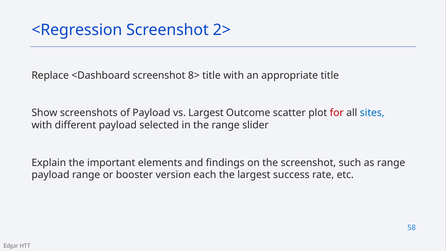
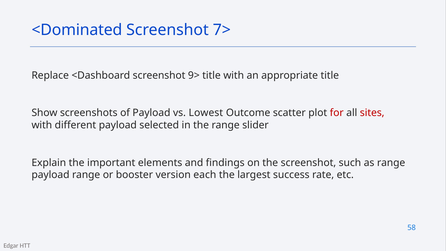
<Regression: <Regression -> <Dominated (77, 30)
2>: 2> -> 7> (222, 30)
8>: 8> -> 9> (194, 75)
vs Largest: Largest -> Lowest (206, 113)
sites colour: blue -> red (372, 113)
